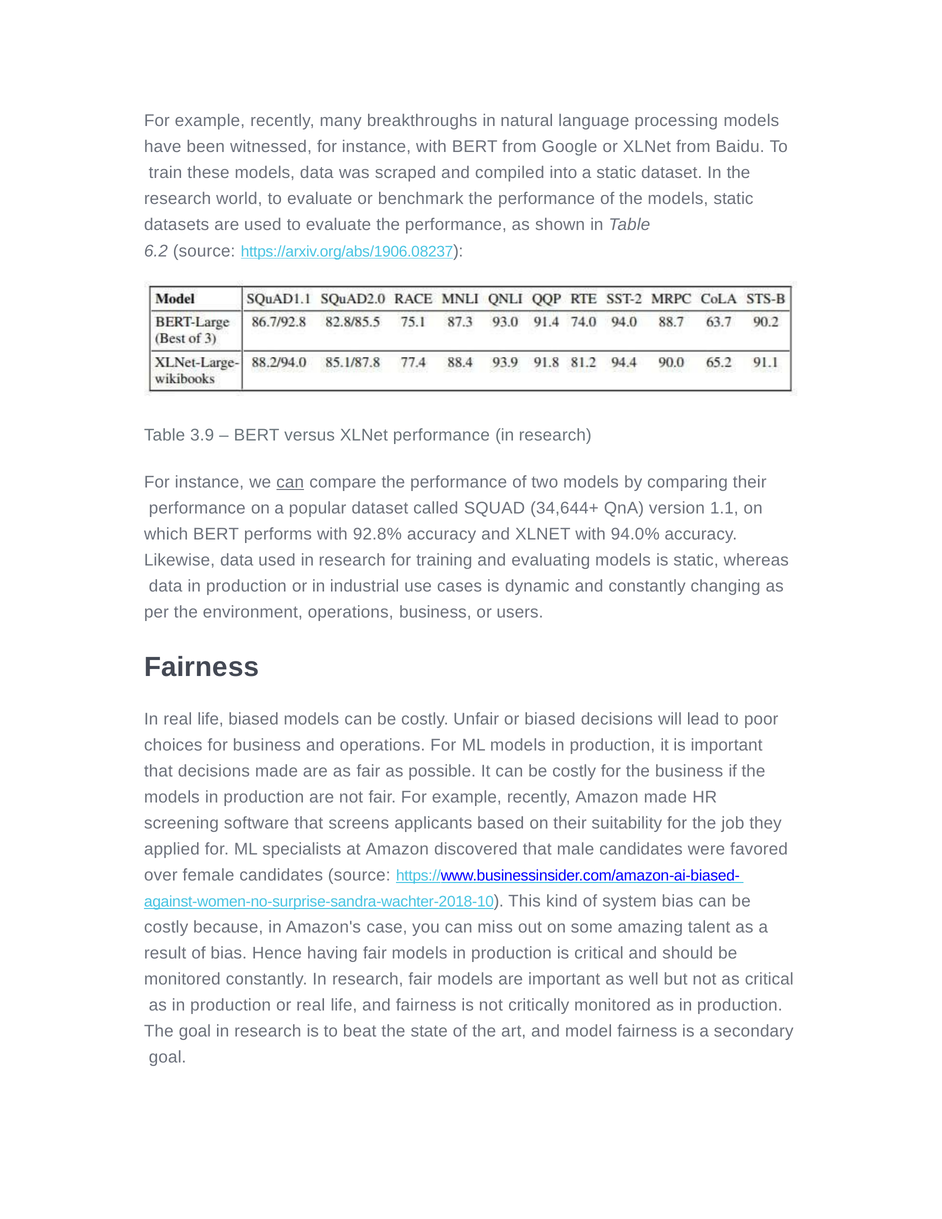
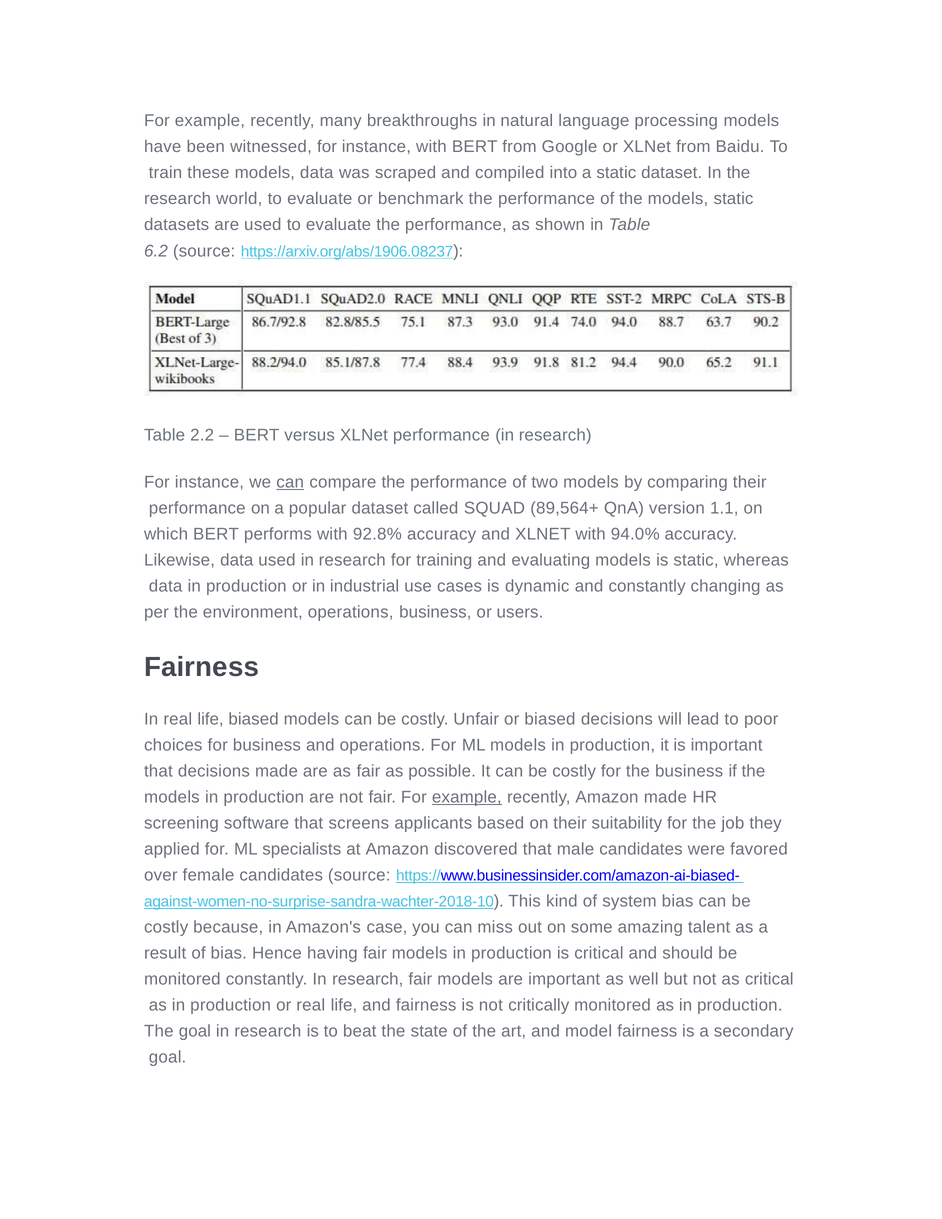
3.9: 3.9 -> 2.2 (202, 435)
34,644+: 34,644+ -> 89,564+ (564, 508)
example underline: none -> present (467, 797)
